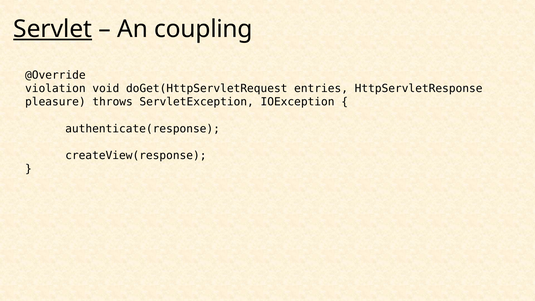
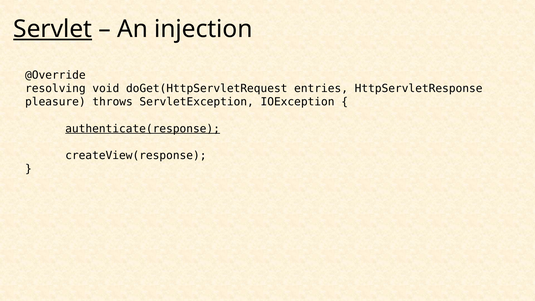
coupling: coupling -> injection (203, 29)
violation: violation -> resolving (55, 89)
authenticate(response underline: none -> present (143, 129)
